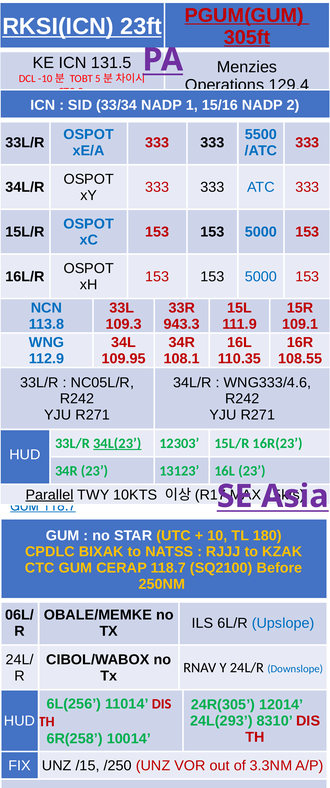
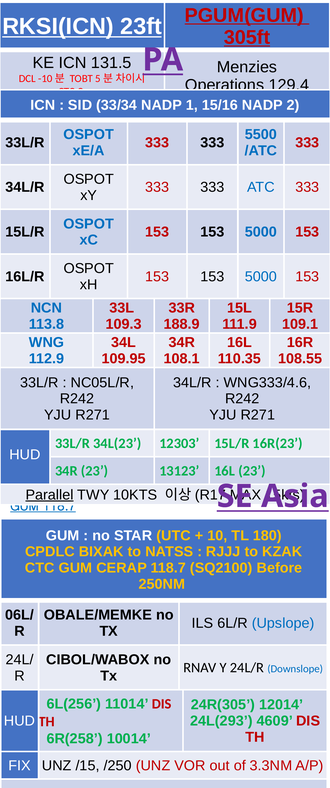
943.3: 943.3 -> 188.9 (182, 325)
34L(23 underline: present -> none (117, 444)
8310: 8310 -> 4609 (275, 722)
